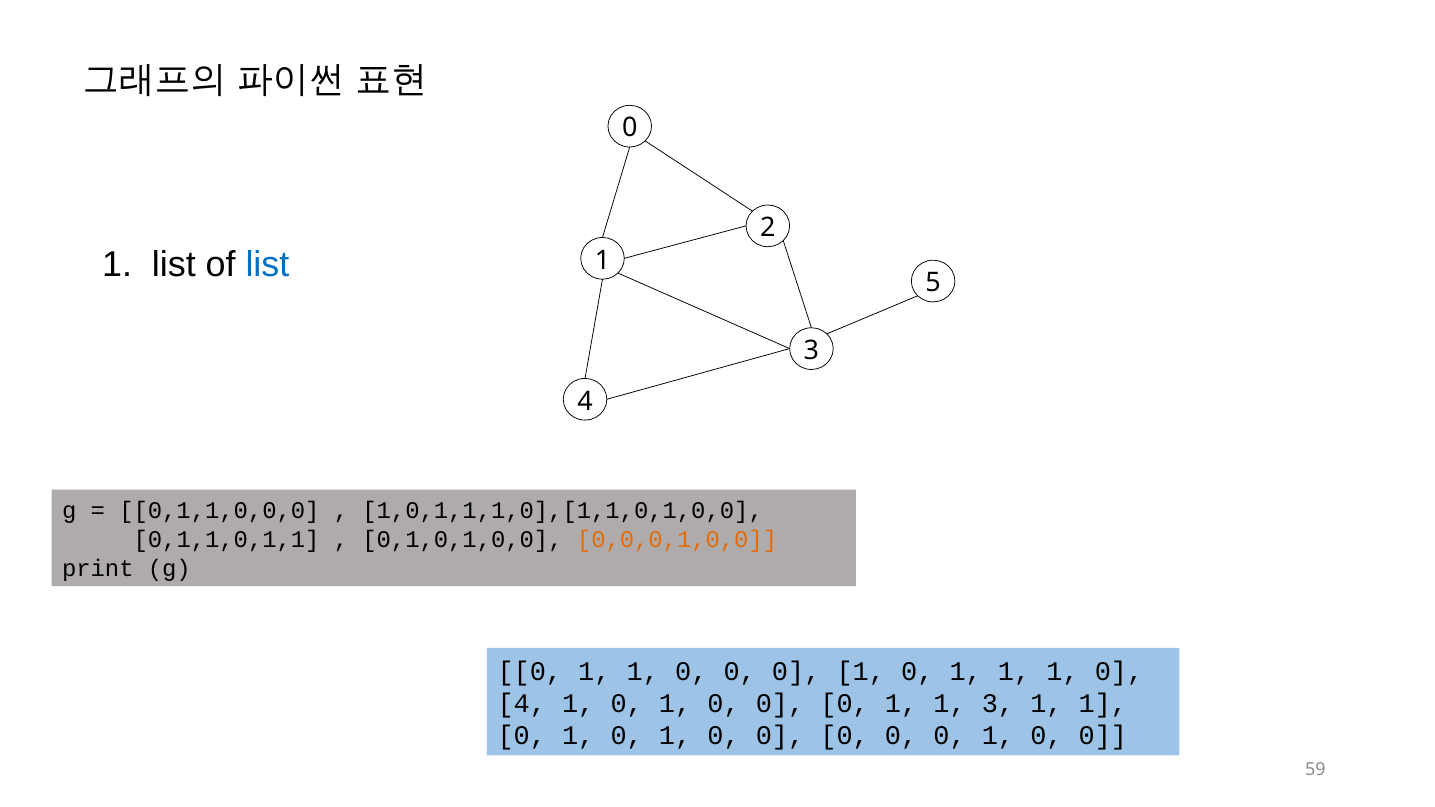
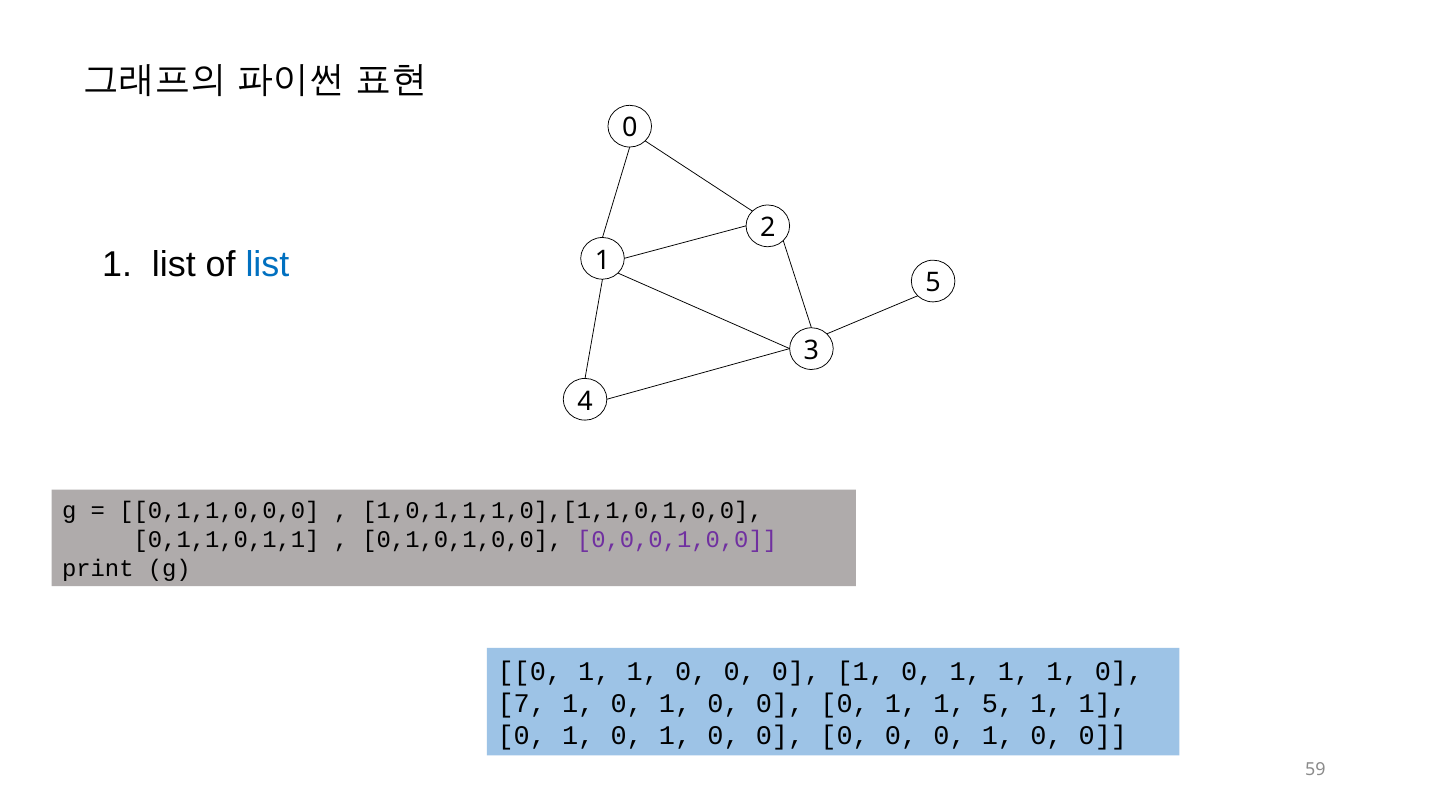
0,0,0,1,0,0 colour: orange -> purple (677, 540)
4: 4 -> 7 (522, 704)
1 1 3: 3 -> 5 (998, 704)
